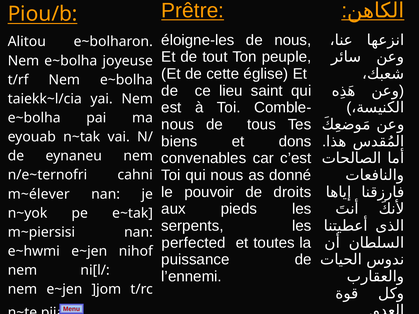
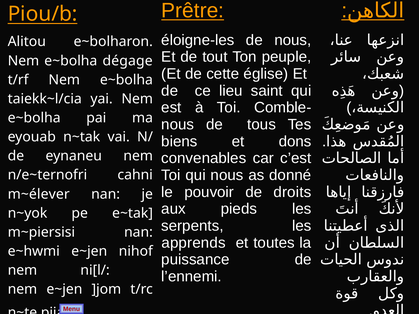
joyeuse: joyeuse -> dégage (128, 61)
perfected: perfected -> apprends (194, 243)
